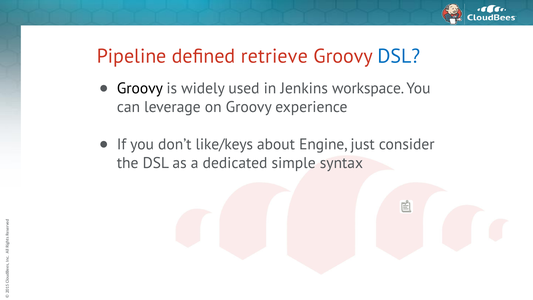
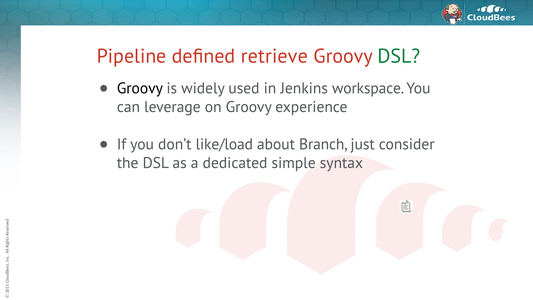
DSL colour: blue -> green (399, 56)
like/keys: like/keys -> like/load (224, 144)
Engine: Engine -> Branch (323, 144)
